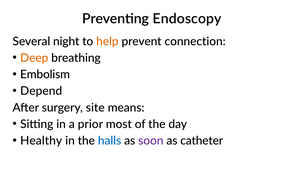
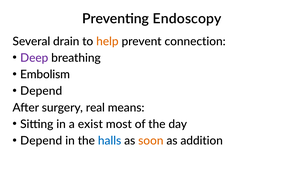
night: night -> drain (66, 42)
Deep colour: orange -> purple (34, 58)
site: site -> real (95, 108)
prior: prior -> exist (90, 125)
Healthy: Healthy -> Depend (41, 141)
soon colour: purple -> orange (151, 141)
catheter: catheter -> addition (202, 141)
